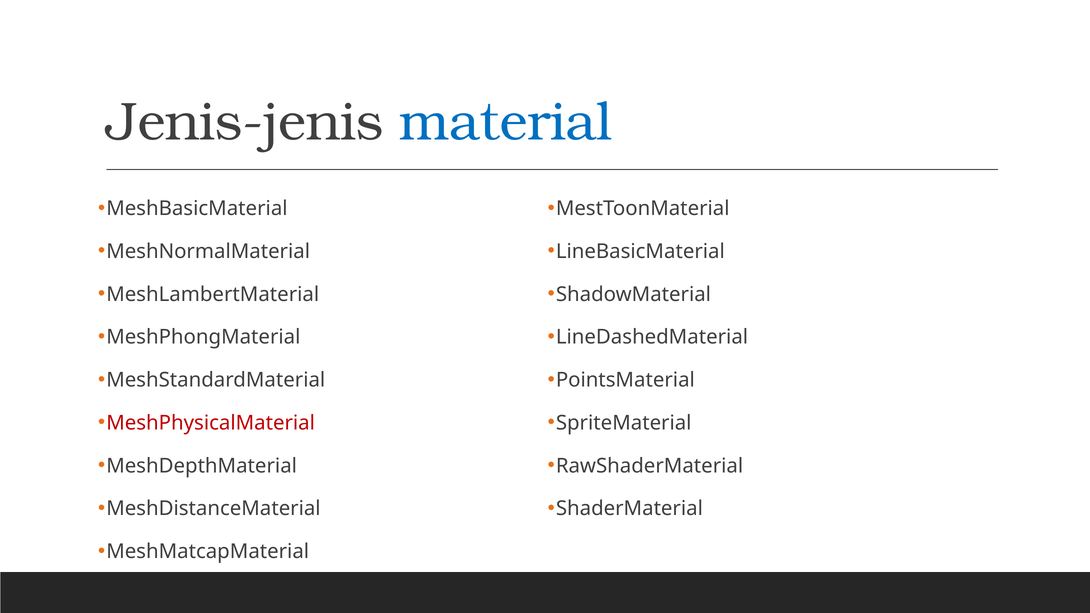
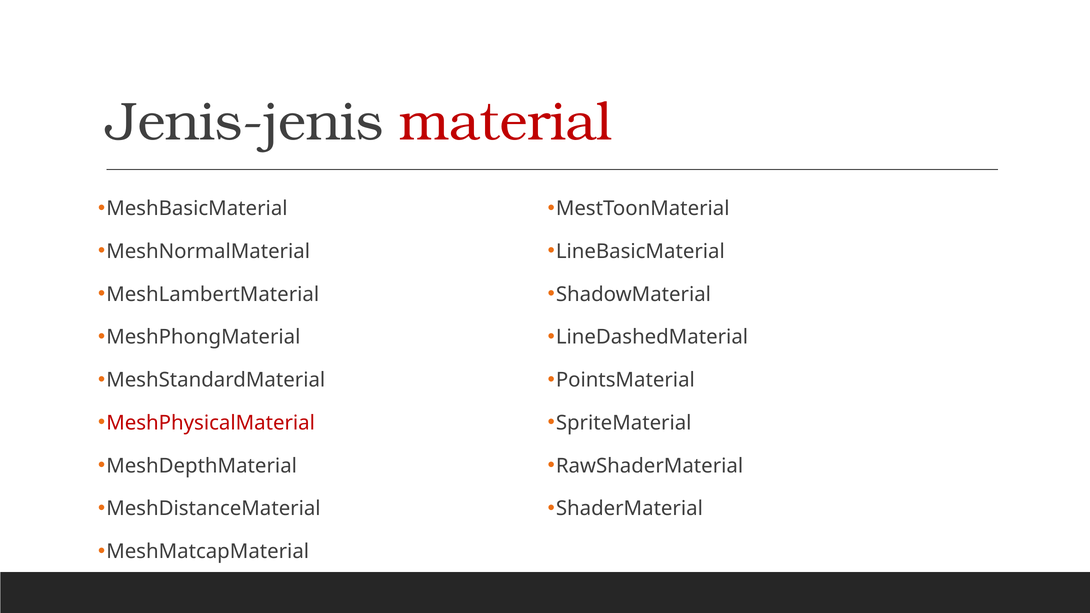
material colour: blue -> red (506, 122)
